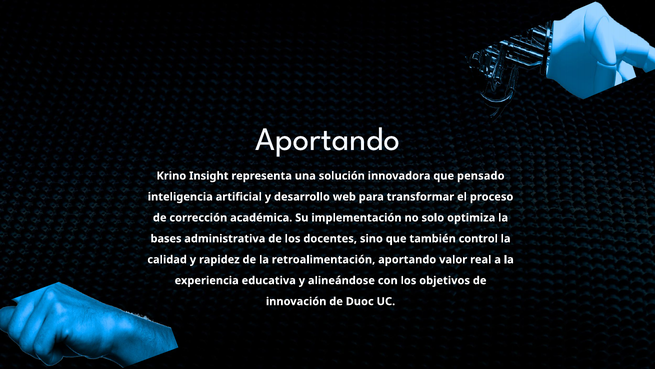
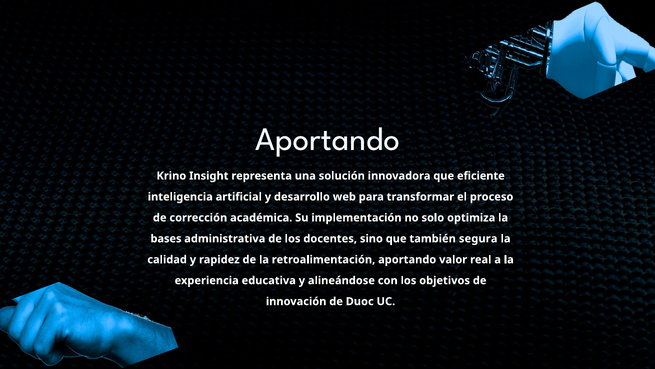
pensado: pensado -> eficiente (481, 176)
control: control -> segura (478, 238)
